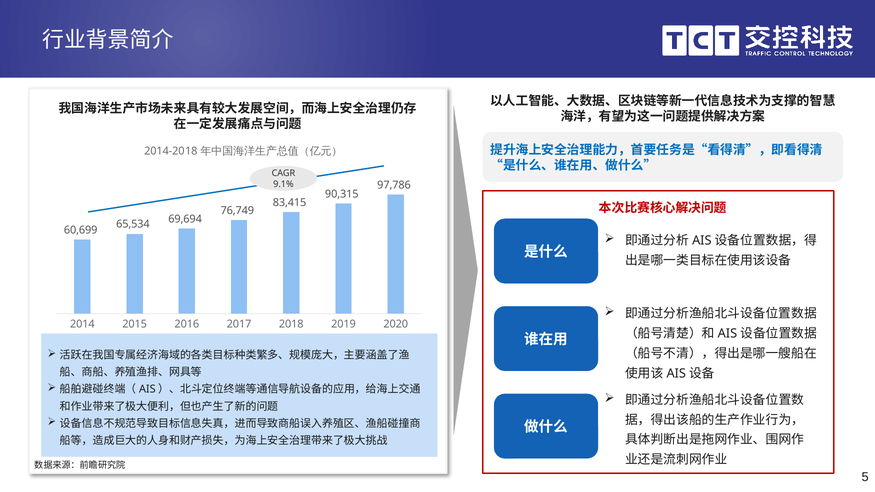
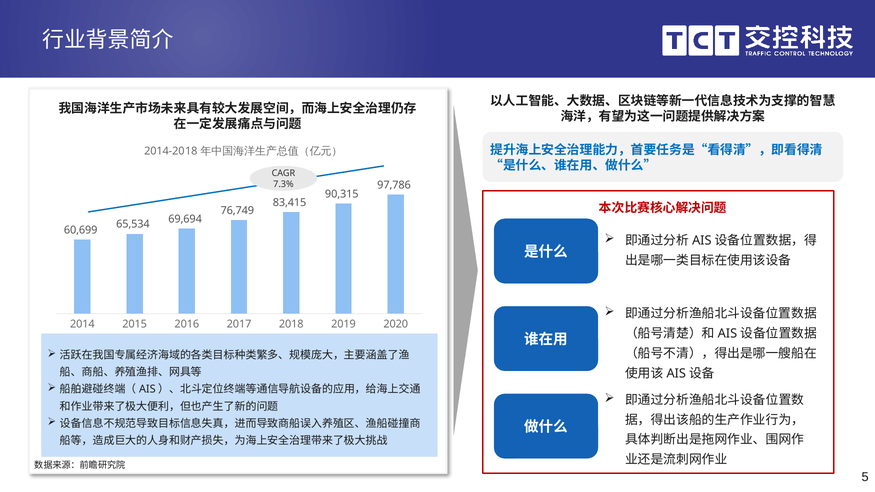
9.1%: 9.1% -> 7.3% (283, 184)
